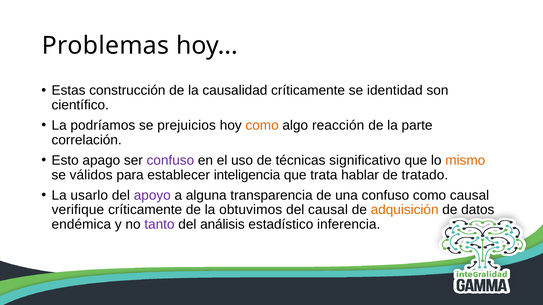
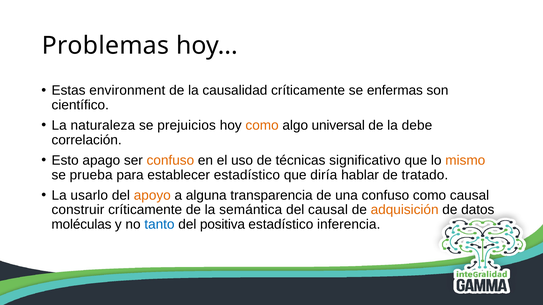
construcción: construcción -> environment (127, 91)
identidad: identidad -> enfermas (395, 91)
podríamos: podríamos -> naturaleza (103, 126)
reacción: reacción -> universal (338, 126)
parte: parte -> debe (417, 126)
confuso colour: purple -> orange (170, 161)
válidos: válidos -> prueba (91, 175)
establecer inteligencia: inteligencia -> estadístico (247, 175)
trata: trata -> diría (324, 175)
apoyo colour: purple -> orange (152, 196)
verifique: verifique -> construir (78, 210)
obtuvimos: obtuvimos -> semántica (251, 210)
endémica: endémica -> moléculas (81, 225)
tanto colour: purple -> blue (159, 225)
análisis: análisis -> positiva (222, 225)
